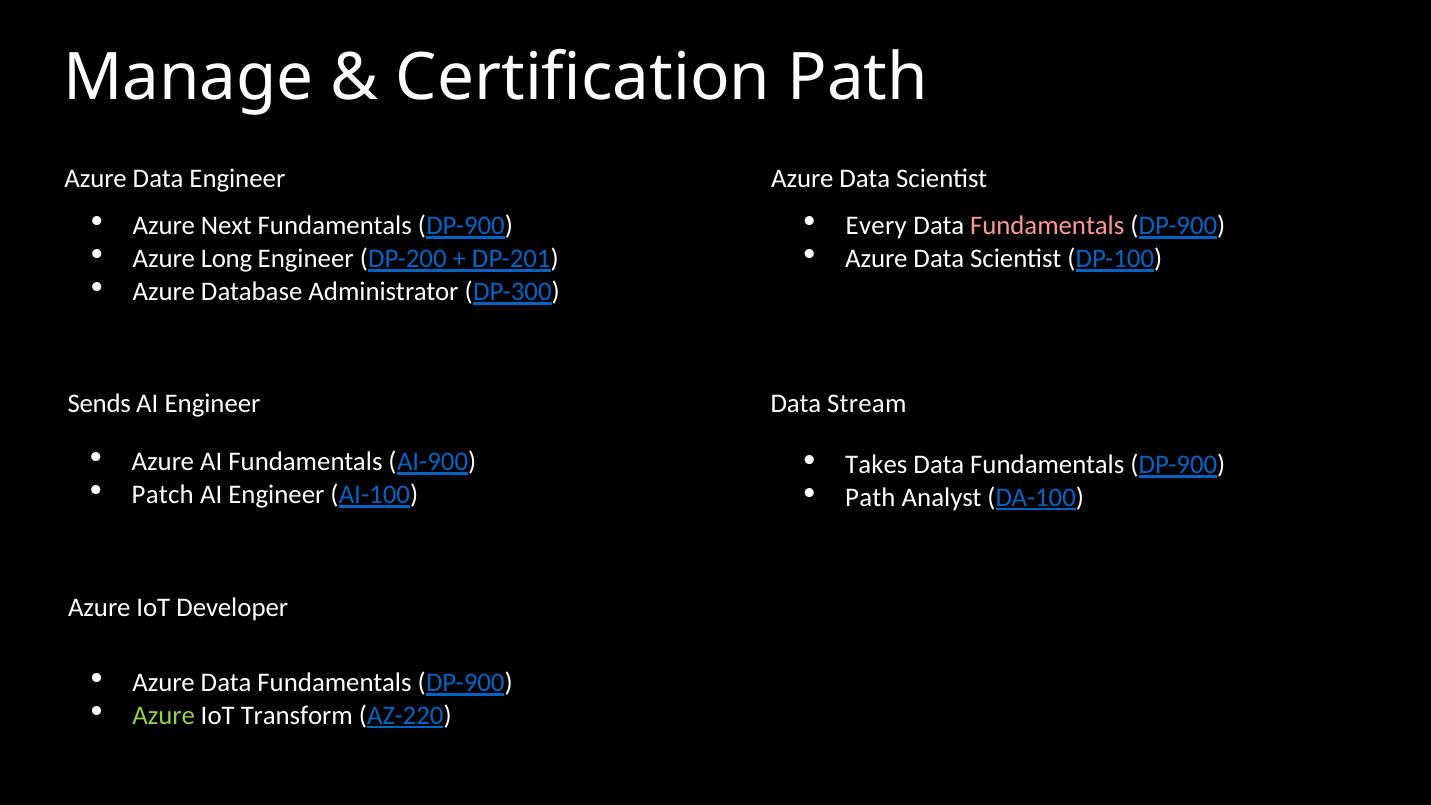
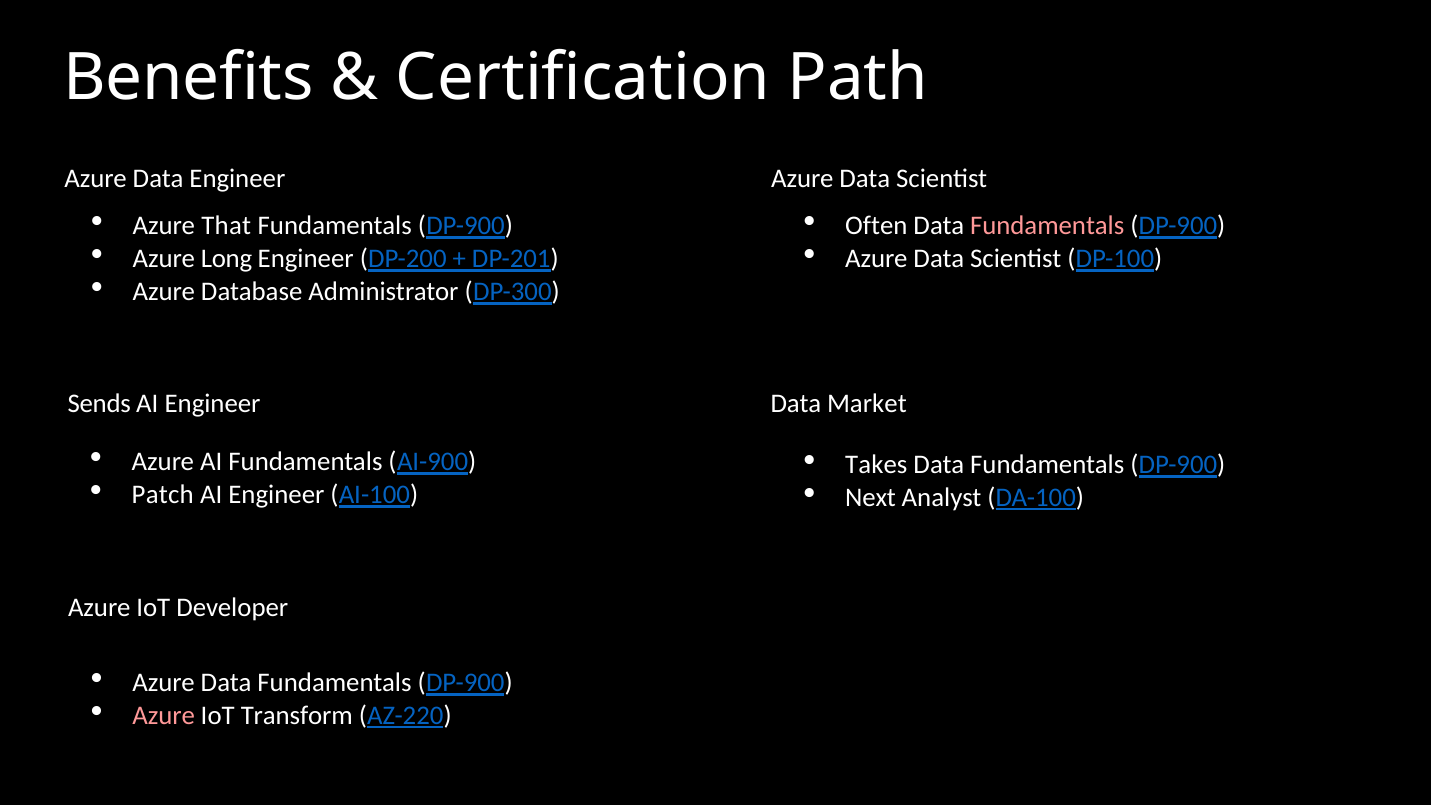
Manage: Manage -> Benefits (188, 77)
Next: Next -> That (226, 226)
Every: Every -> Often (876, 226)
Stream: Stream -> Market (867, 404)
Path: Path -> Next (871, 497)
Azure colour: light green -> pink (164, 715)
